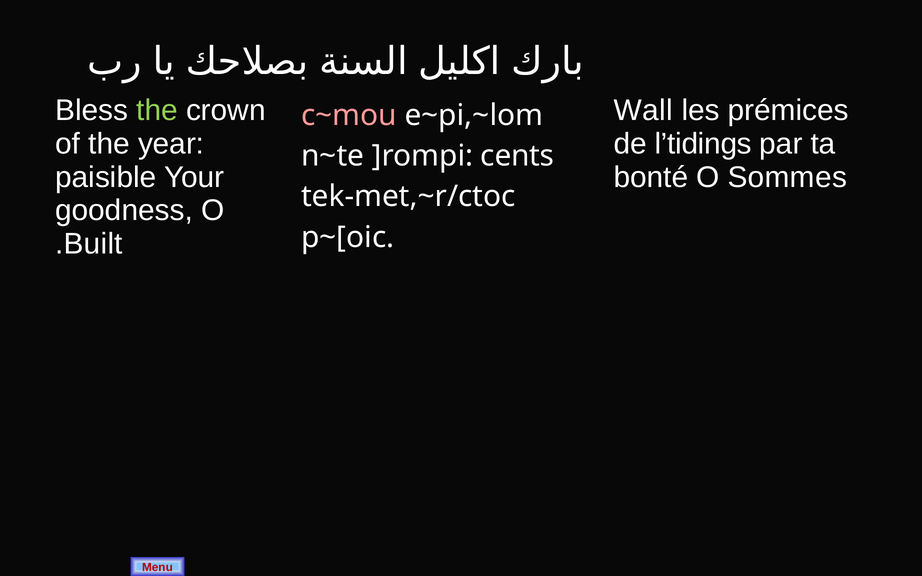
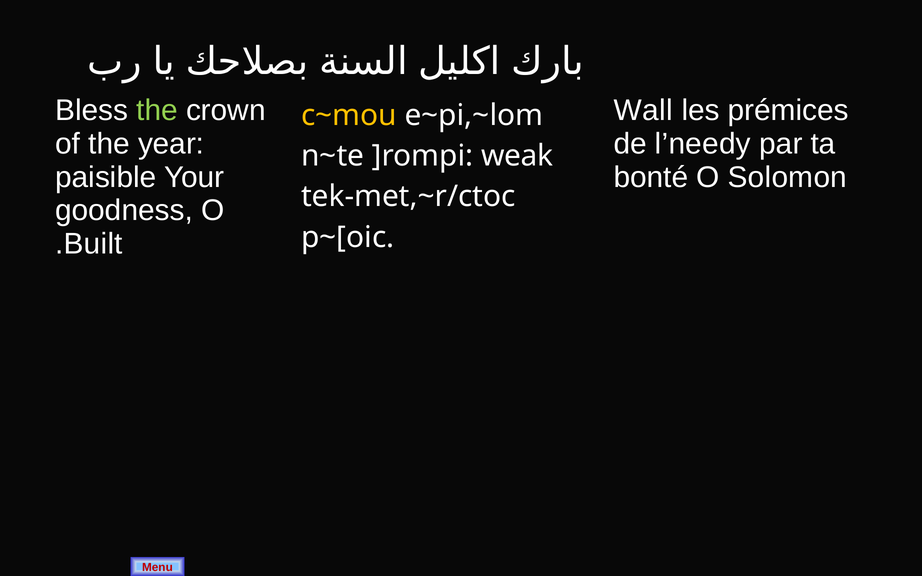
c~mou colour: pink -> yellow (349, 115)
l’tidings: l’tidings -> l’needy (703, 144)
cents: cents -> weak (517, 156)
Sommes: Sommes -> Solomon (787, 177)
